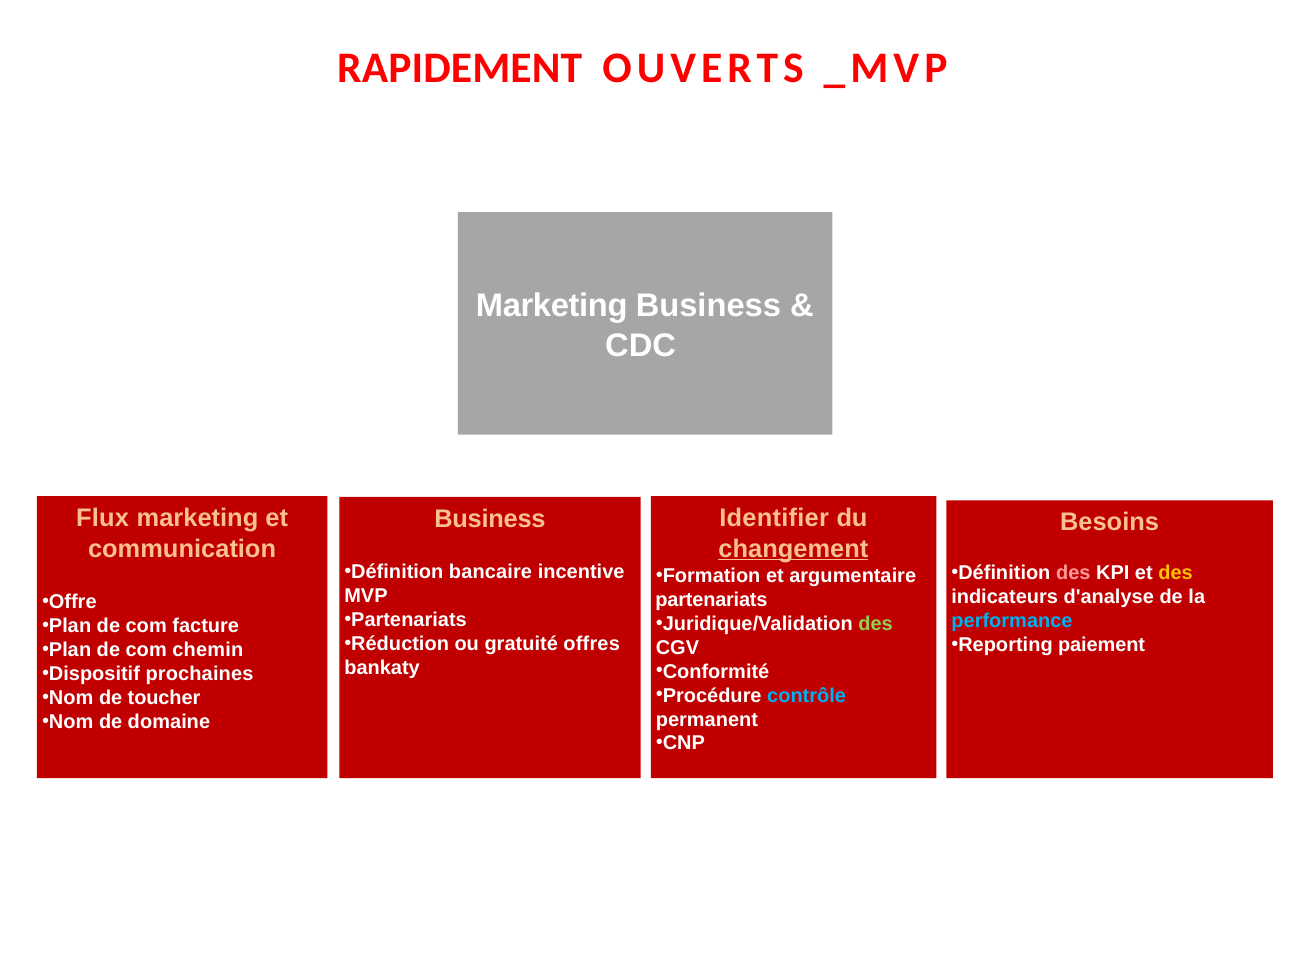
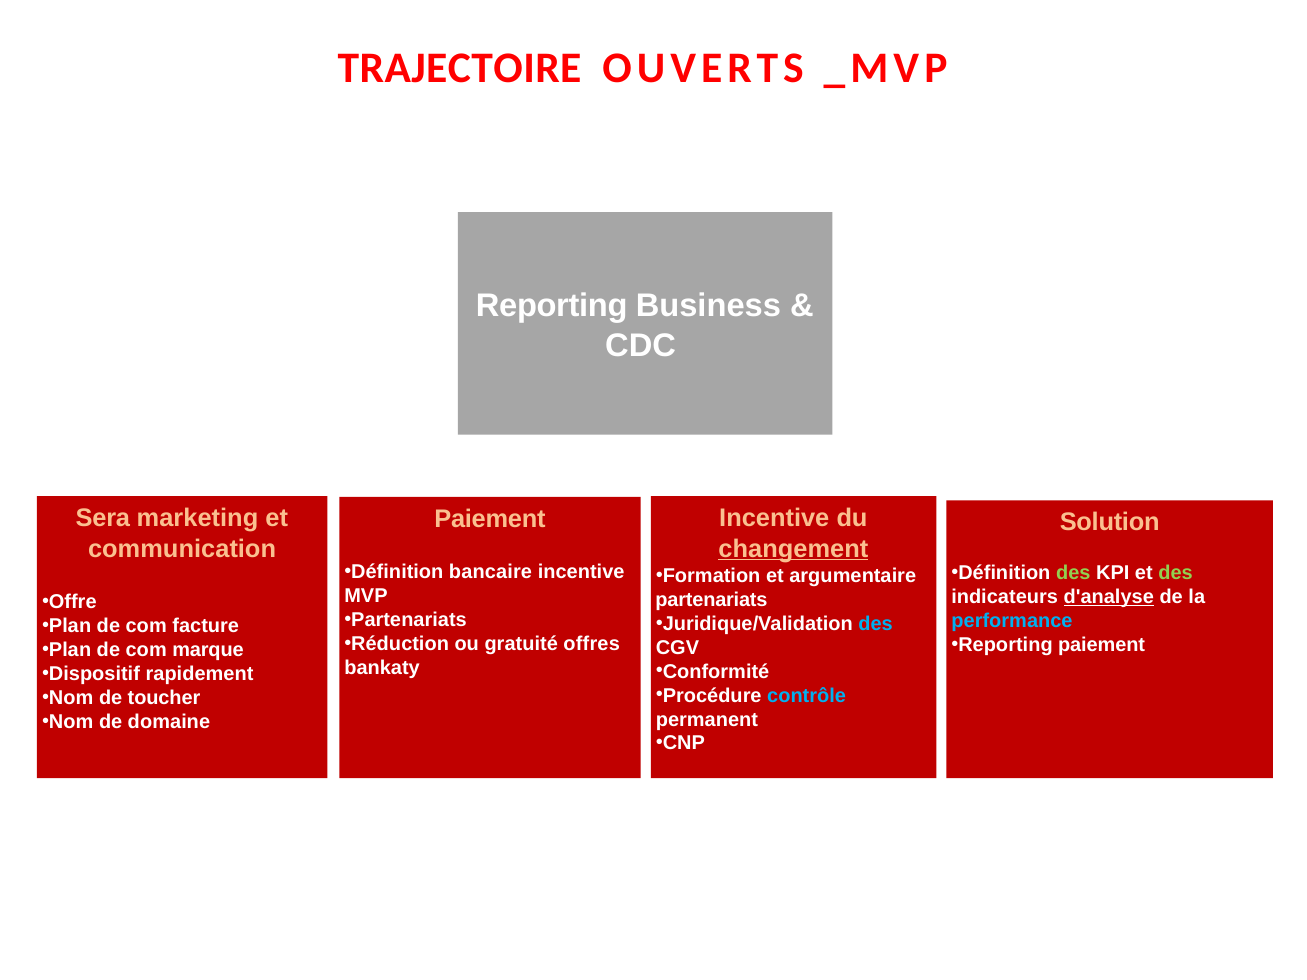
RAPIDEMENT: RAPIDEMENT -> TRAJECTOIRE (460, 68)
Marketing: Marketing -> Reporting (552, 306)
Flux: Flux -> Sera (103, 518)
Identifier: Identifier -> Incentive (774, 518)
Business: Business -> Paiement (490, 519)
Besoins: Besoins -> Solution (1110, 523)
des colour: pink -> light green (1073, 573)
des colour: yellow -> light green (1176, 573)
d'analyse underline: none -> present (1109, 597)
des colour: light green -> light blue (876, 624)
chemin: chemin -> marque (208, 650)
prochaines: prochaines -> rapidement (200, 674)
